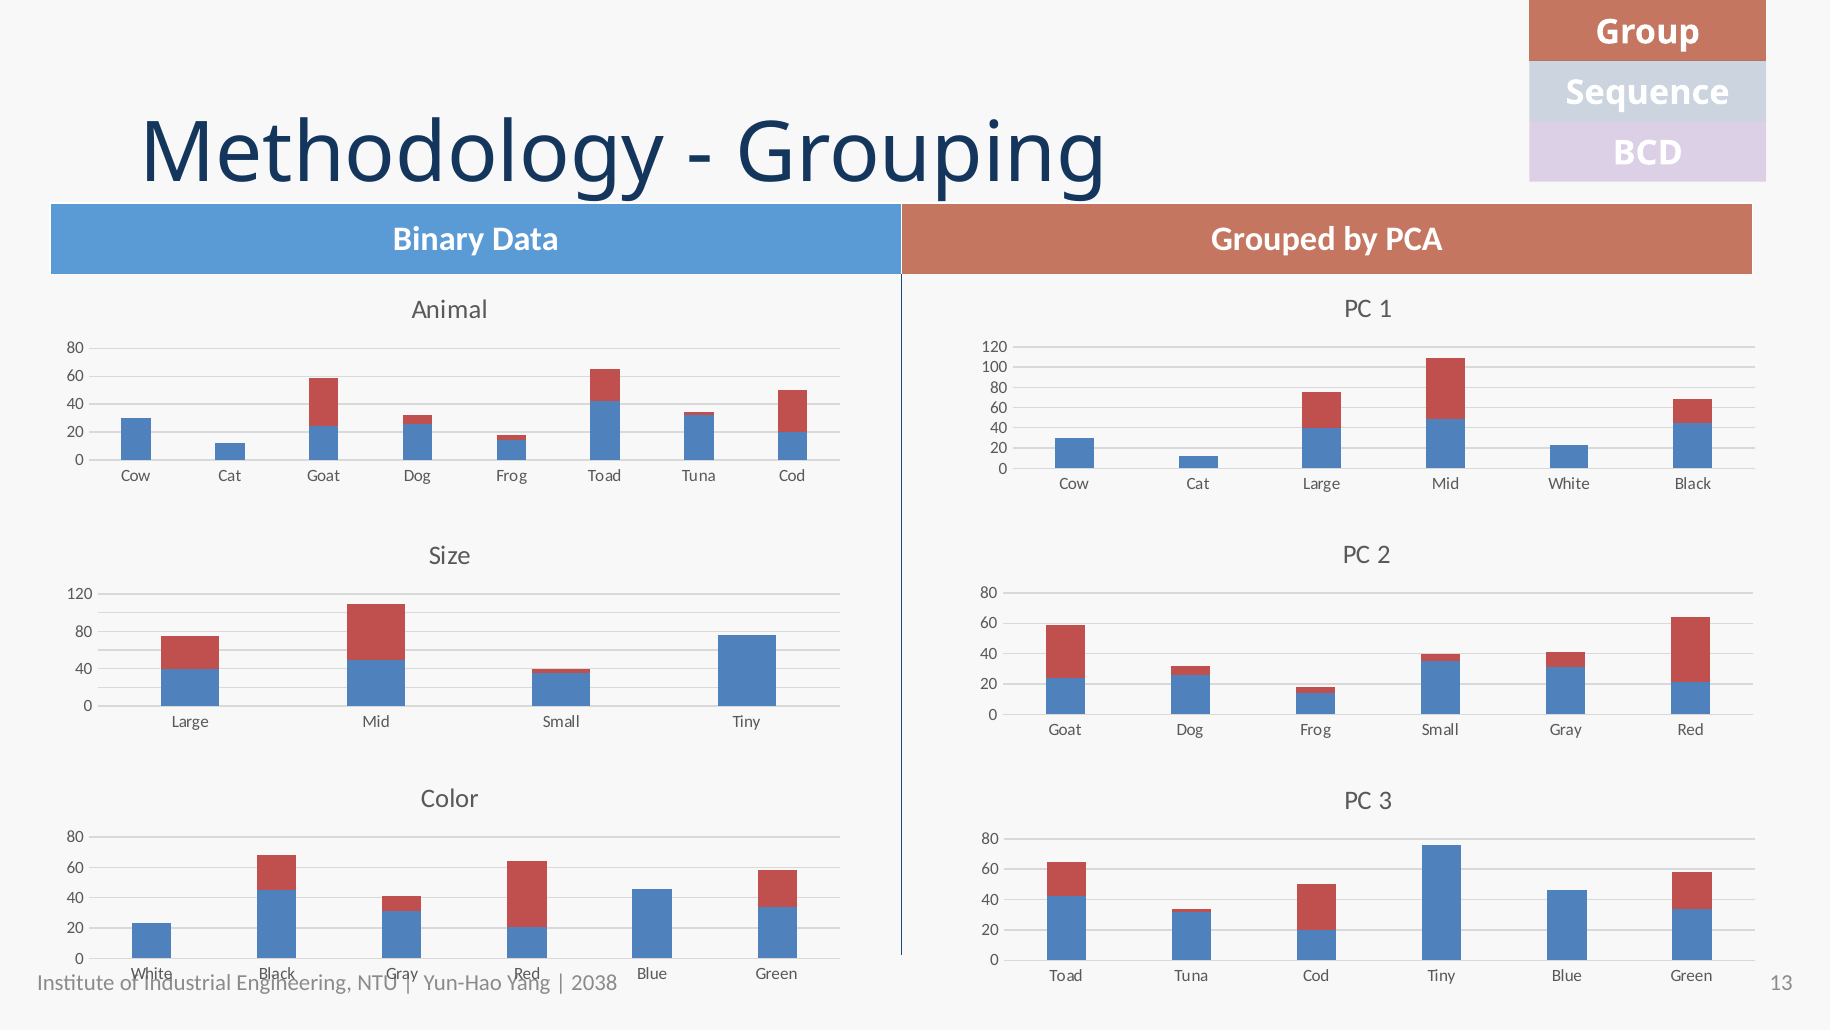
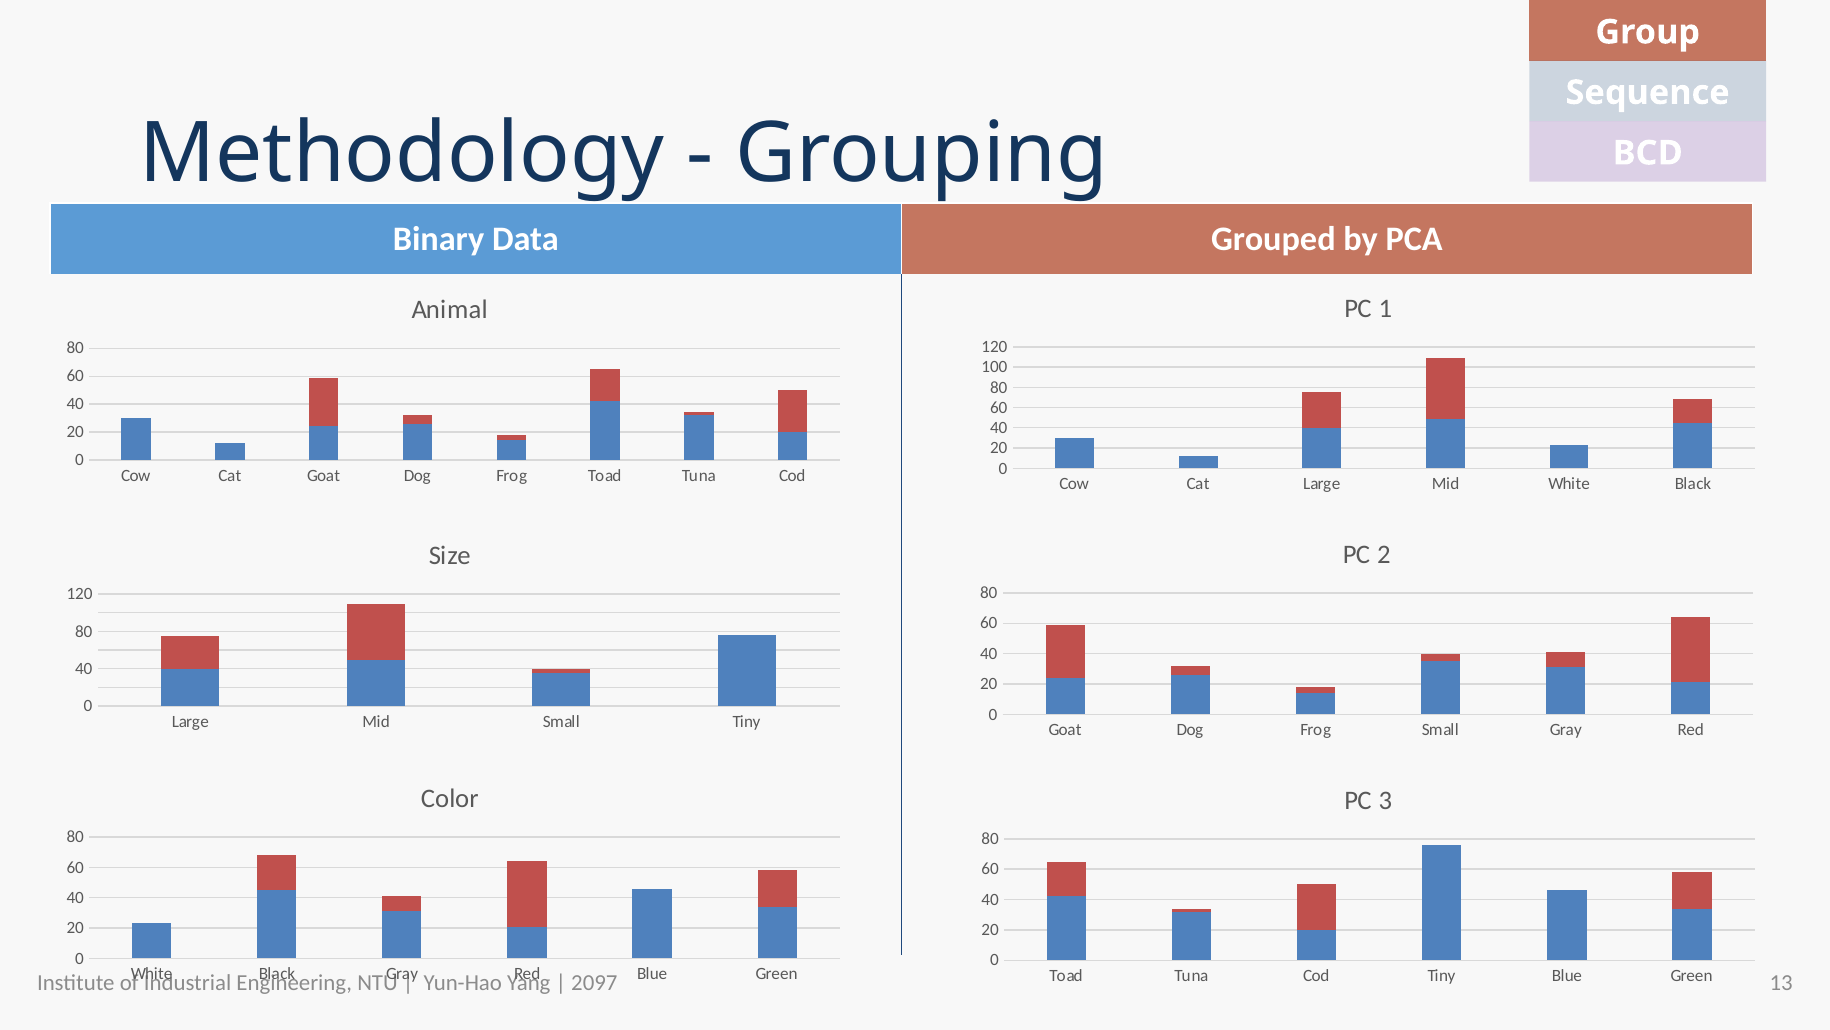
2038: 2038 -> 2097 (594, 983)
